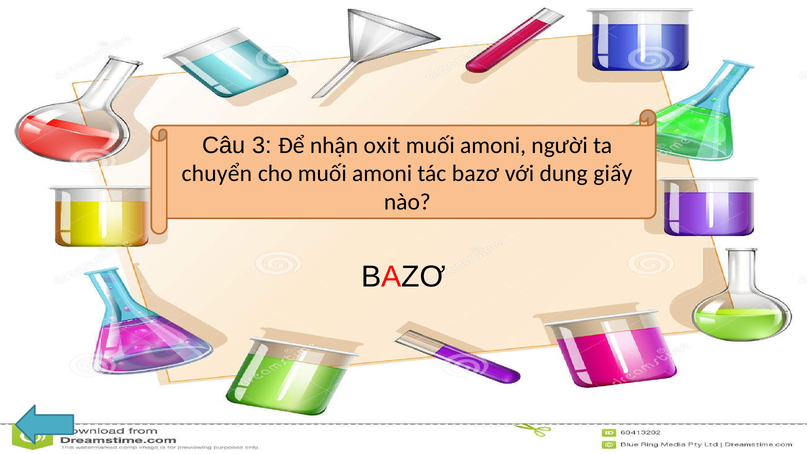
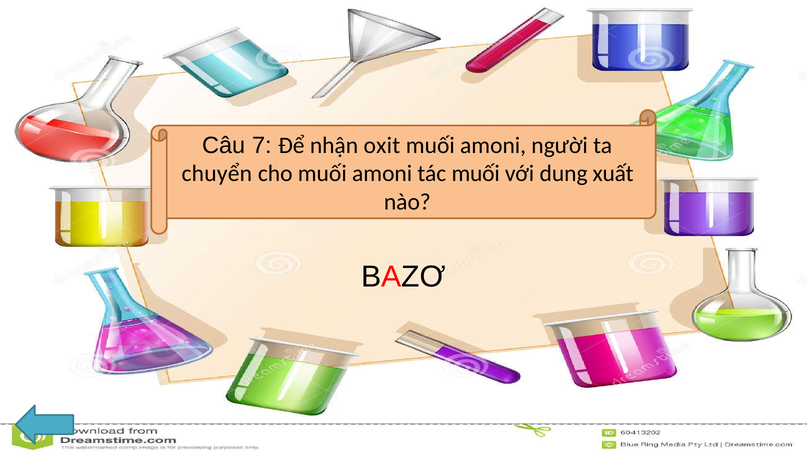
3: 3 -> 7 (262, 145)
tác bazơ: bazơ -> muối (476, 174)
giấy: giấy -> xuất (613, 174)
